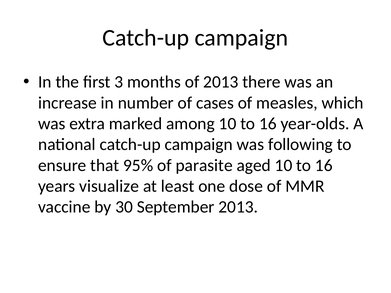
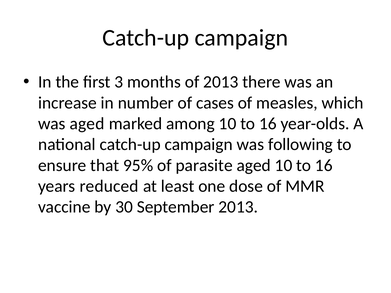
was extra: extra -> aged (87, 124)
visualize: visualize -> reduced (109, 186)
